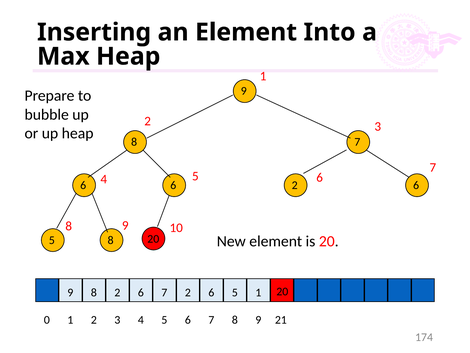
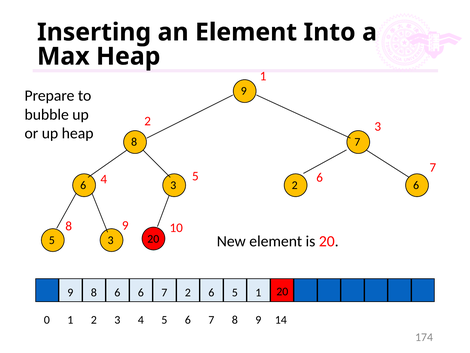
6 6: 6 -> 3 (173, 185)
5 8: 8 -> 3 (111, 240)
2: 2 -> 6 (117, 292)
21: 21 -> 14 (281, 320)
